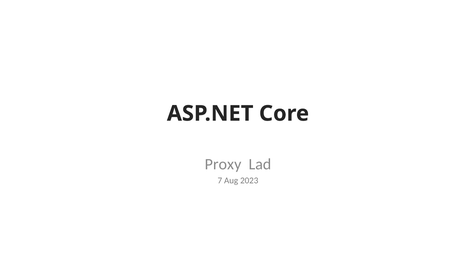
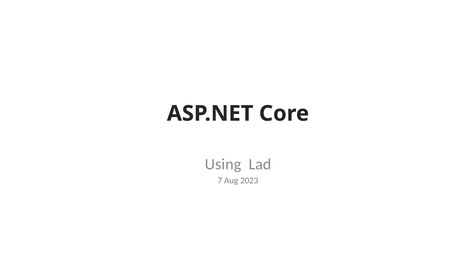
Proxy: Proxy -> Using (223, 164)
